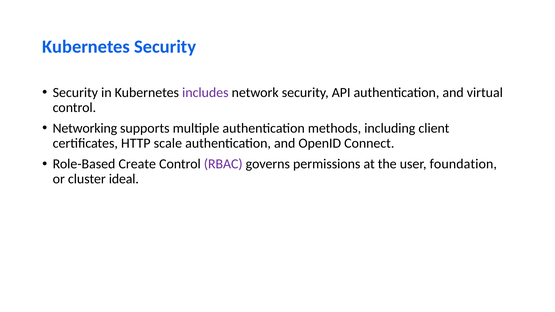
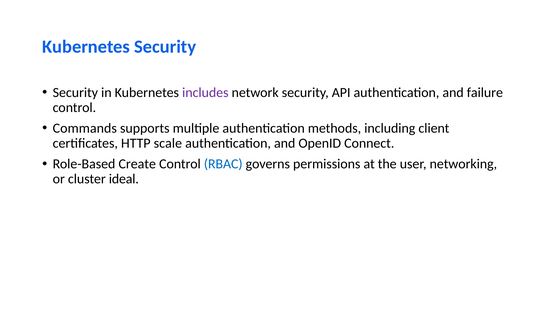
virtual: virtual -> failure (485, 93)
Networking: Networking -> Commands (85, 128)
RBAC colour: purple -> blue (223, 164)
foundation: foundation -> networking (463, 164)
